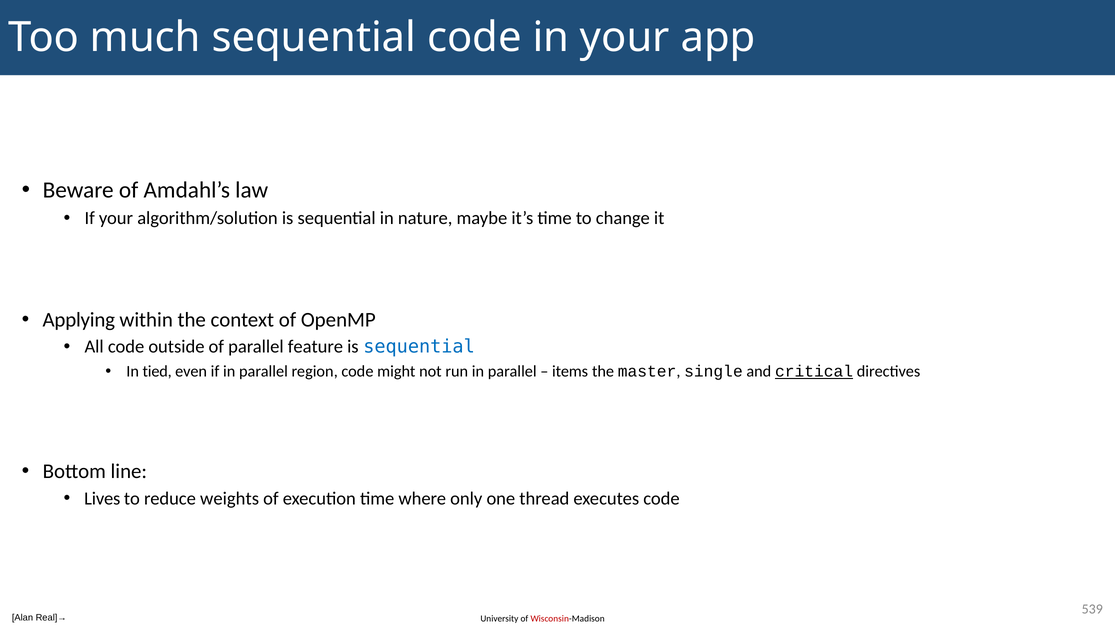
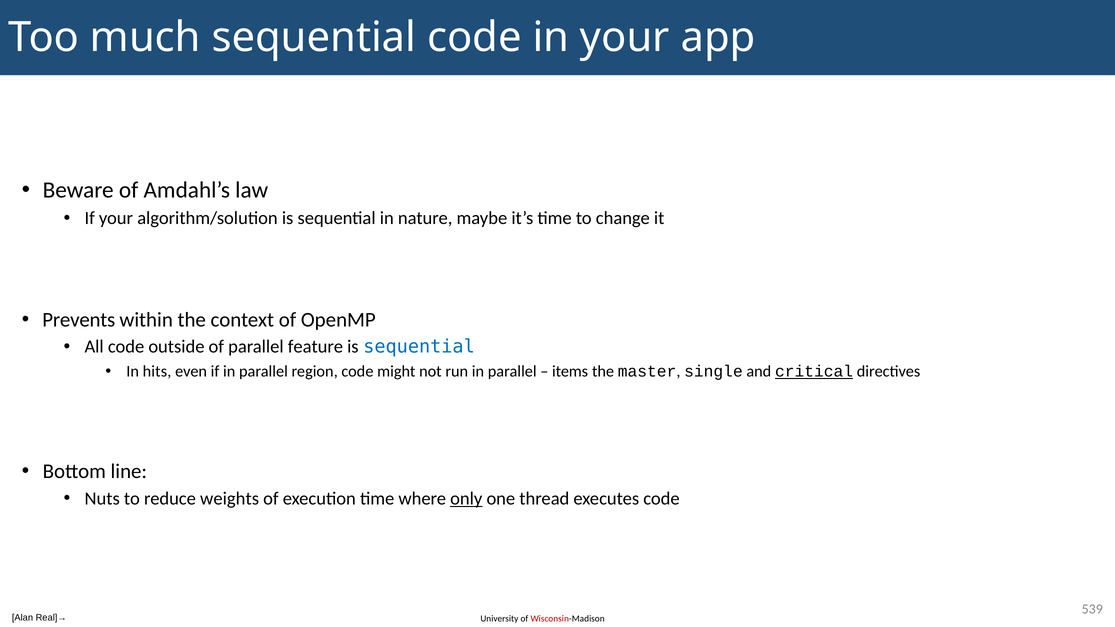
Applying: Applying -> Prevents (79, 320)
tied: tied -> hits (157, 371)
Lives: Lives -> Nuts (102, 499)
only underline: none -> present (466, 499)
